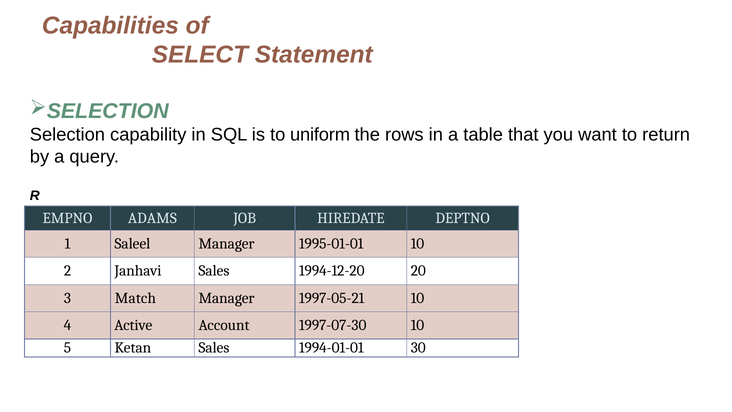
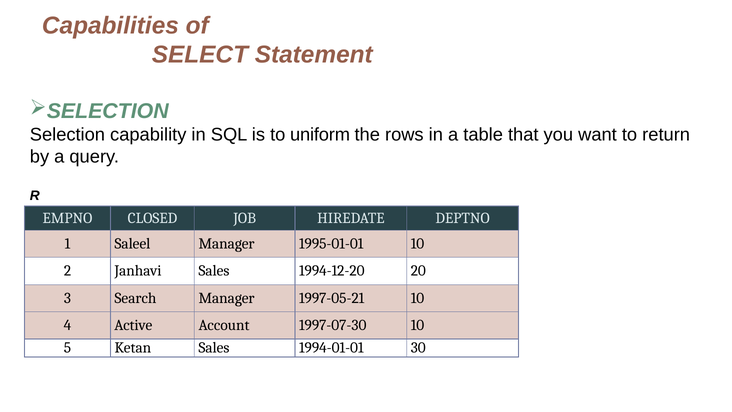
ADAMS: ADAMS -> CLOSED (152, 218)
Match: Match -> Search (135, 298)
